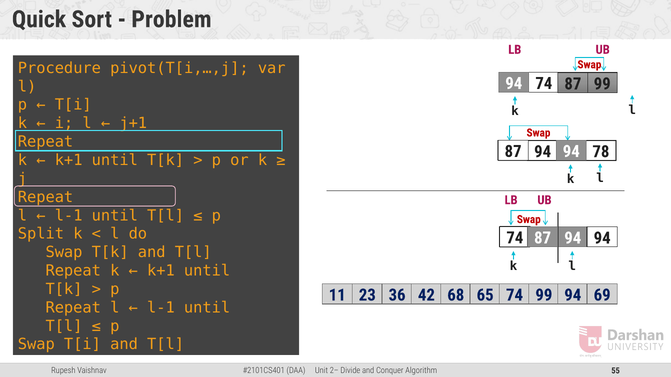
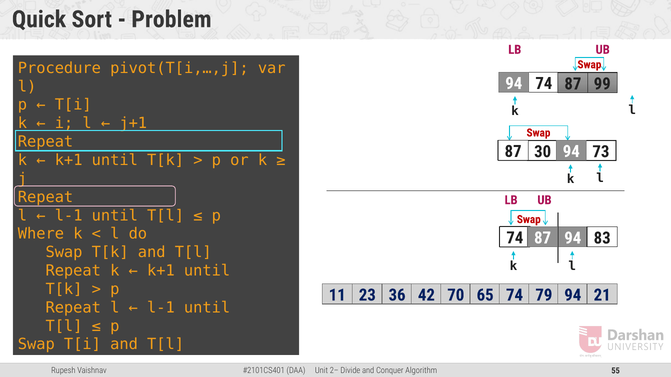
94: 94 -> 30 (543, 152)
78: 78 -> 73 (601, 152)
Split: Split -> Where (41, 234)
94: 94 -> 83 (602, 238)
68: 68 -> 70 (456, 295)
65 74 99: 99 -> 79 (544, 295)
69: 69 -> 21 (602, 295)
